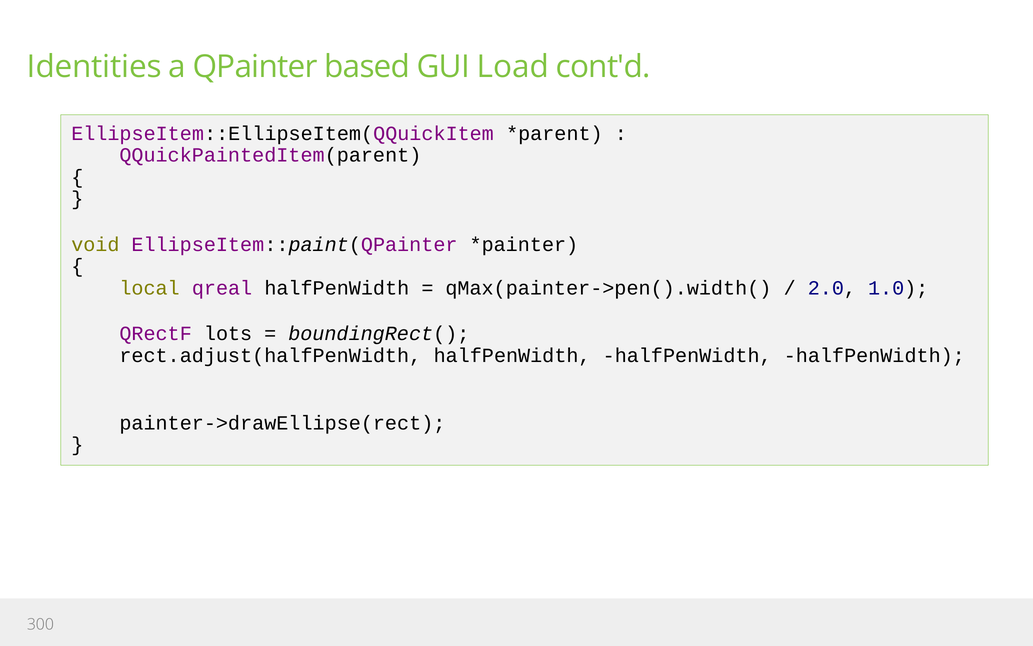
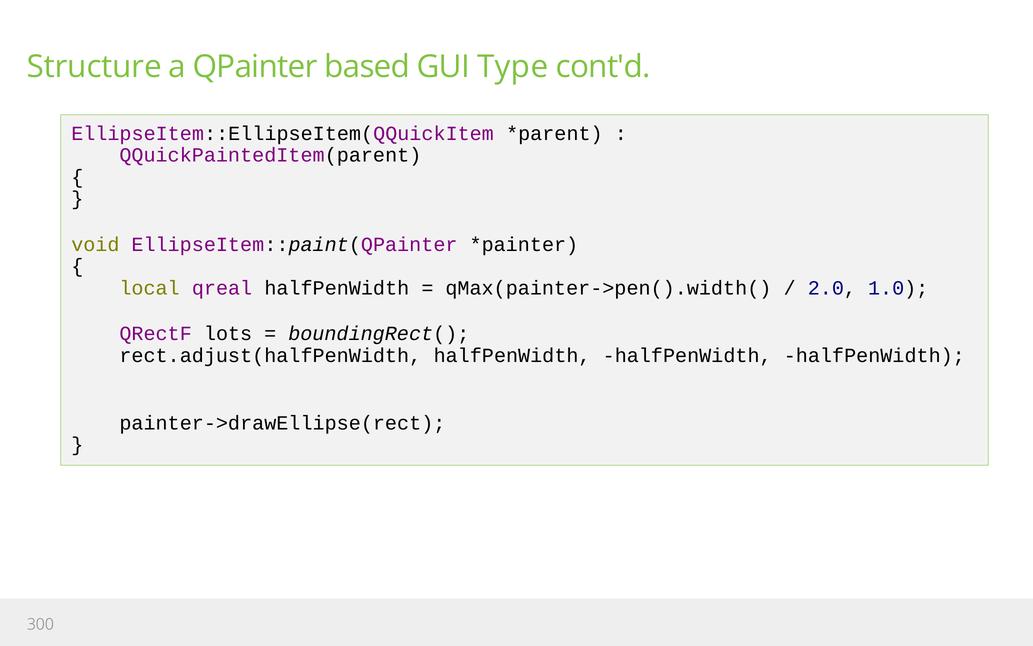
Identities: Identities -> Structure (94, 67)
Load: Load -> Type (513, 67)
